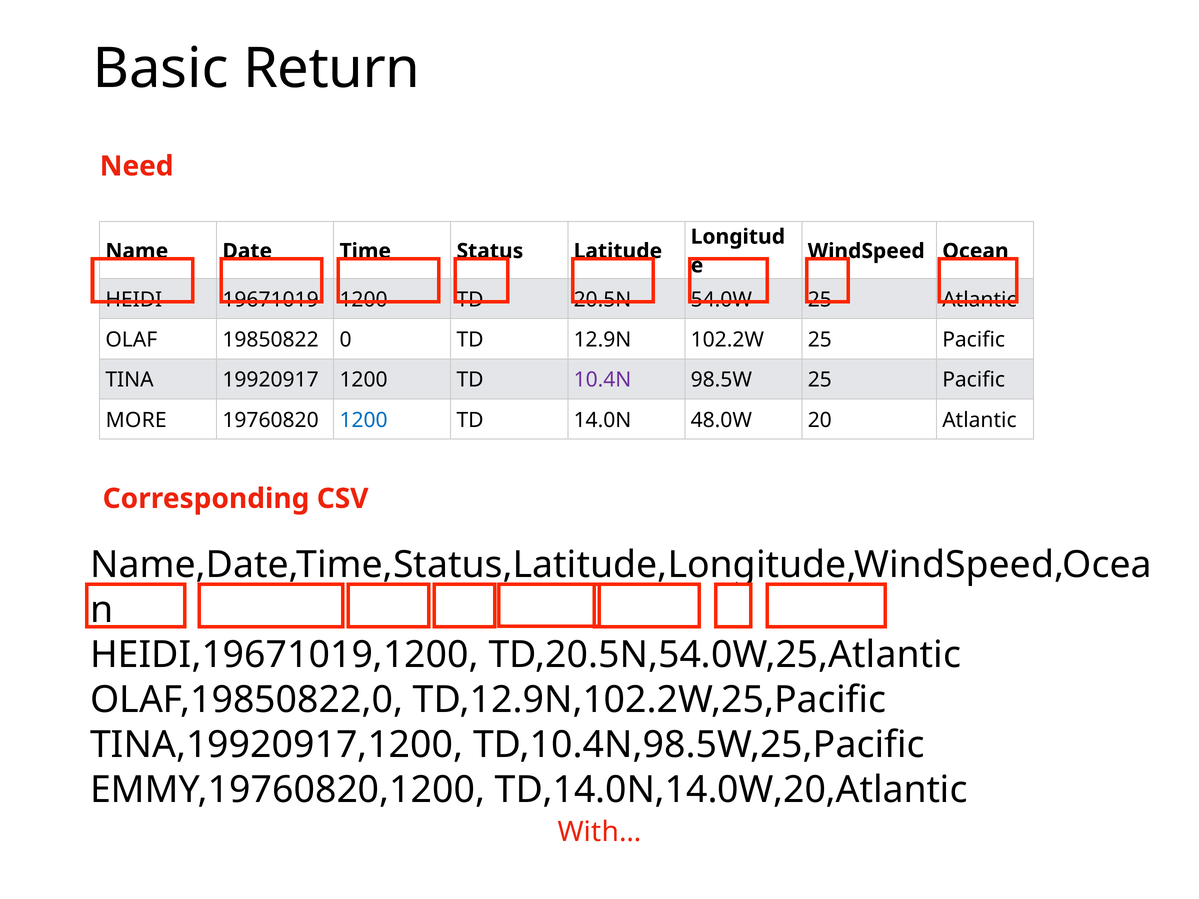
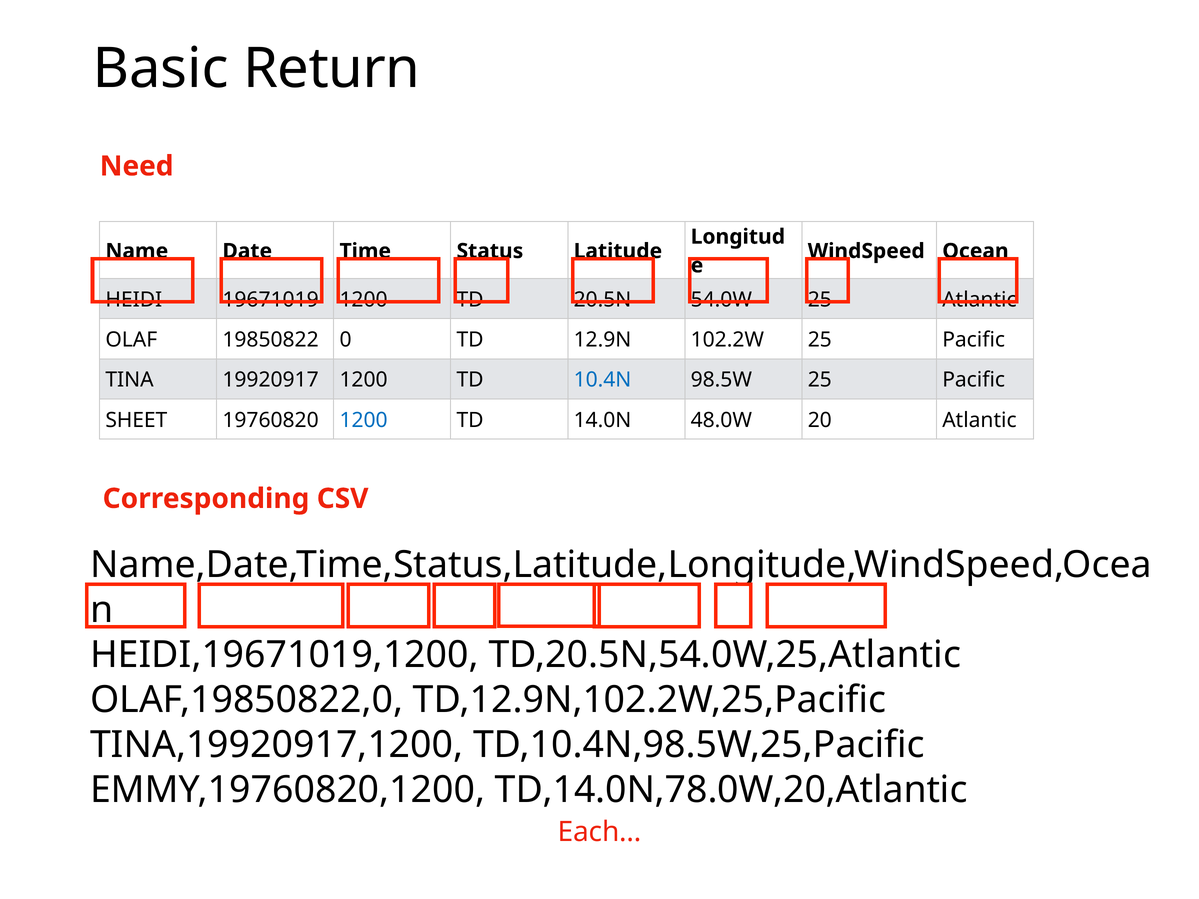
10.4N colour: purple -> blue (603, 380)
MORE: MORE -> SHEET (136, 420)
TD,14.0N,14.0W,20,Atlantic: TD,14.0N,14.0W,20,Atlantic -> TD,14.0N,78.0W,20,Atlantic (731, 790)
With…: With… -> Each… (600, 832)
